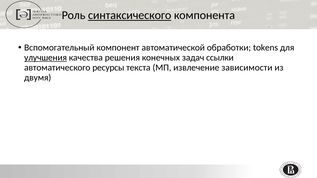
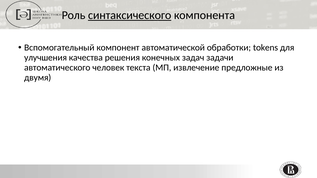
улучшения underline: present -> none (46, 58)
ссылки: ссылки -> задачи (220, 58)
ресурсы: ресурсы -> человек (108, 68)
зависимости: зависимости -> предложные (247, 68)
